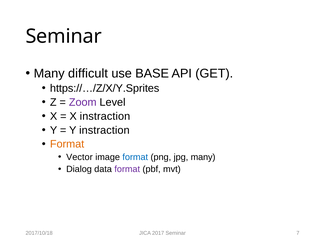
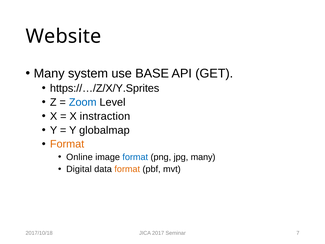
Seminar: Seminar -> Website (63, 36)
difficult: difficult -> system (88, 73)
Zoom colour: purple -> blue (83, 102)
Y instraction: instraction -> globalmap (104, 130)
Vector: Vector -> Online (79, 157)
Dialog: Dialog -> Digital (79, 169)
format colour: purple -> orange (127, 169)
